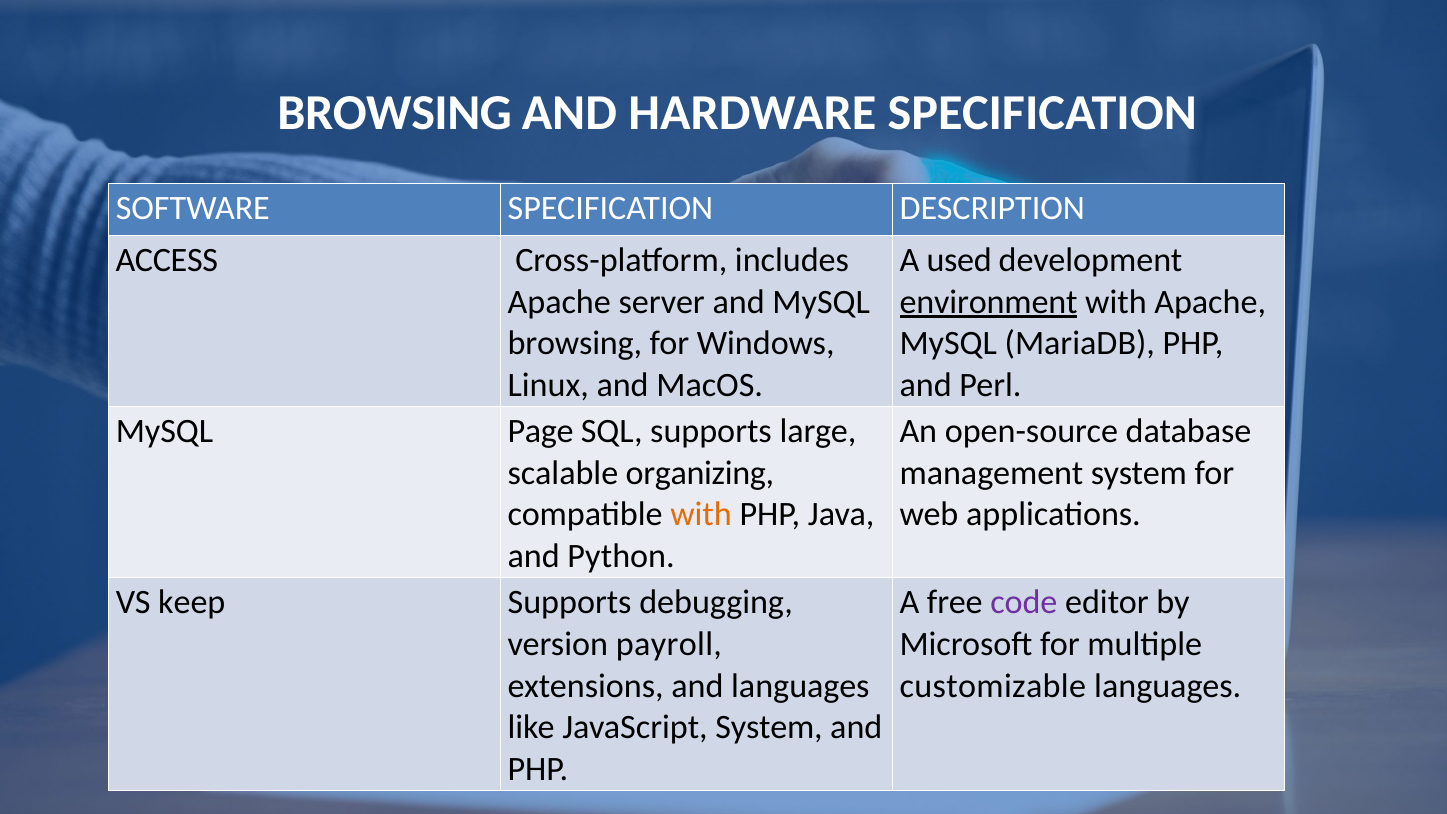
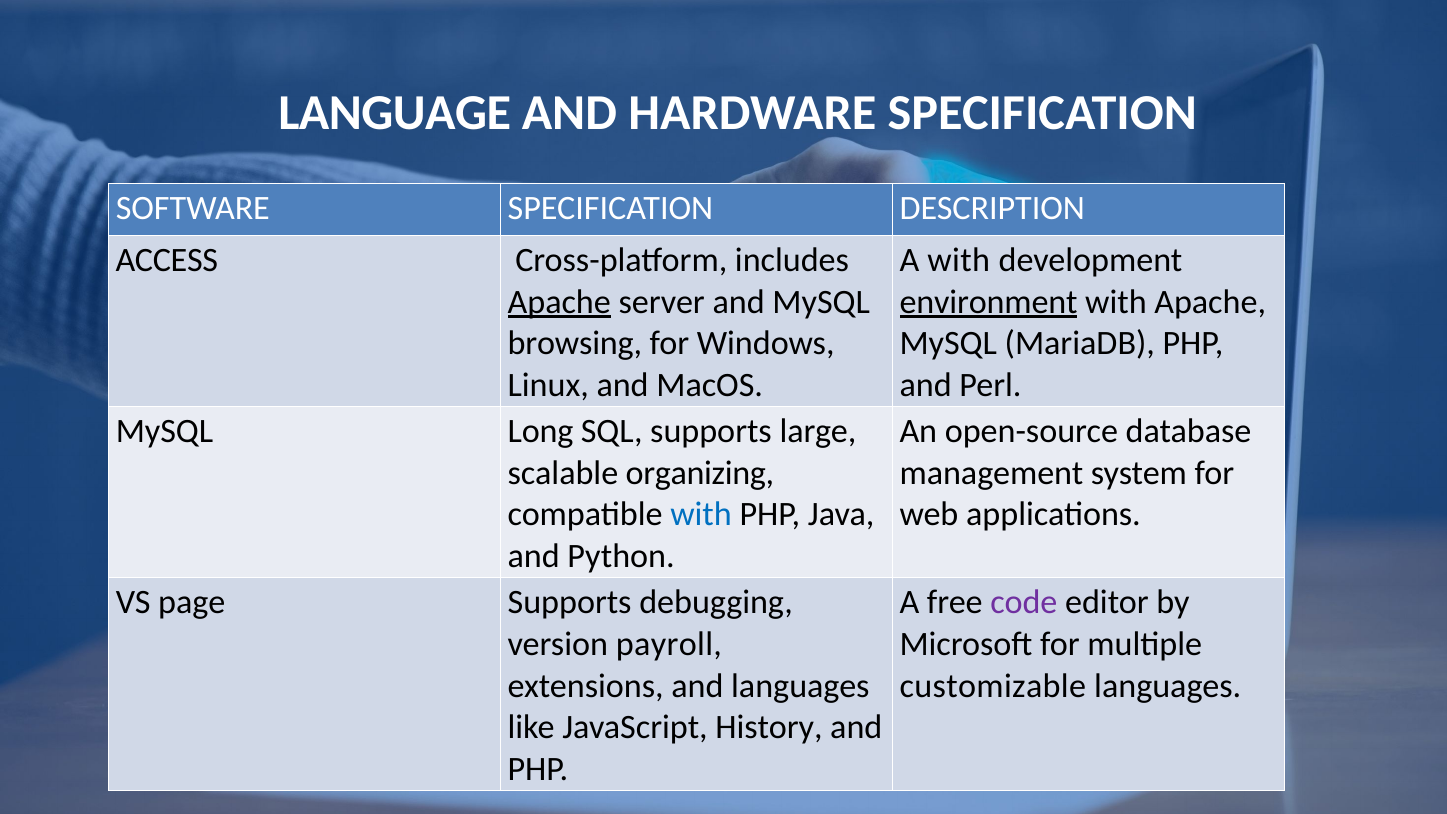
BROWSING: BROWSING -> LANGUAGE (395, 113)
A used: used -> with (959, 260)
Apache underline: none -> present (559, 302)
Page: Page -> Long (541, 431)
with colour: orange -> blue (701, 515)
keep: keep -> page (192, 603)
JavaScript System: System -> History (769, 727)
